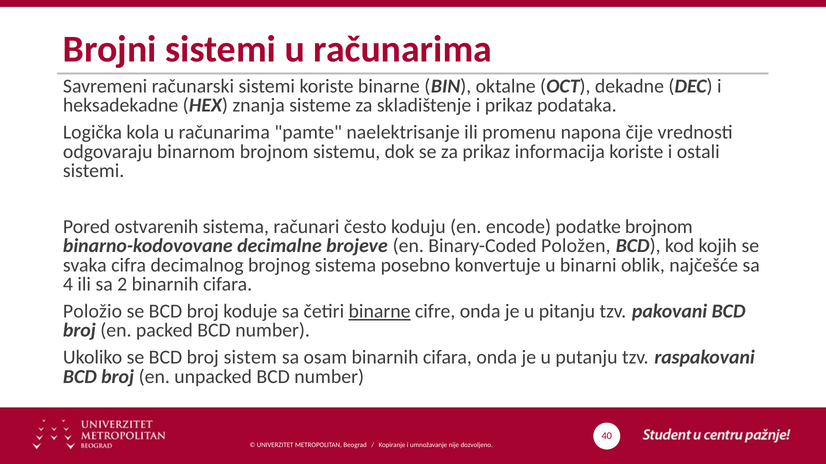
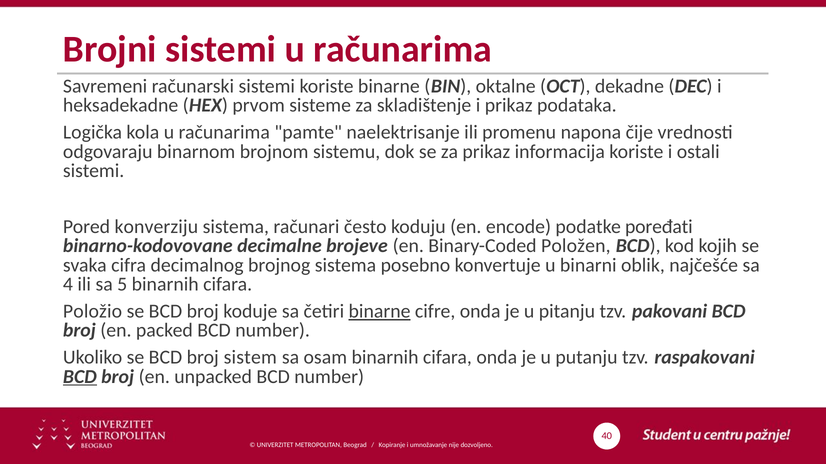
znanja: znanja -> prvom (259, 106)
ostvarenih: ostvarenih -> konverziju (156, 227)
podatke brojnom: brojnom -> poređati (659, 227)
2: 2 -> 5 (122, 285)
BCD underline: none -> present (80, 377)
